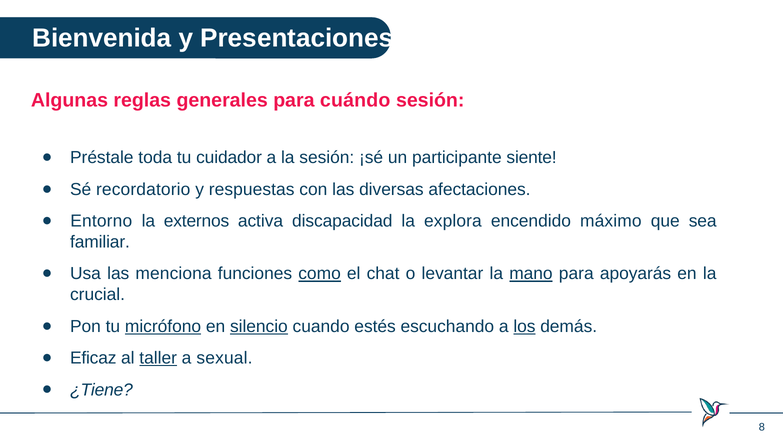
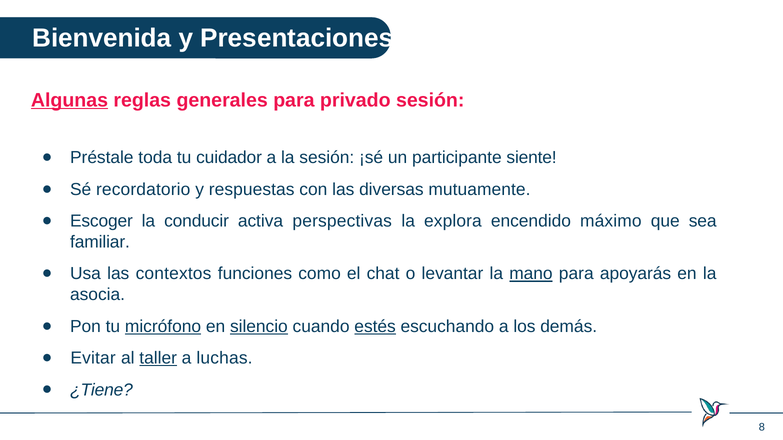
Algunas underline: none -> present (69, 100)
cuándo: cuándo -> privado (355, 100)
afectaciones: afectaciones -> mutuamente (479, 190)
Entorno: Entorno -> Escoger (101, 221)
externos: externos -> conducir (197, 221)
discapacidad: discapacidad -> perspectivas (342, 221)
menciona: menciona -> contextos (174, 274)
como underline: present -> none (320, 274)
crucial: crucial -> asocia (98, 295)
estés underline: none -> present (375, 327)
los underline: present -> none (524, 327)
Eficaz: Eficaz -> Evitar (93, 358)
sexual: sexual -> luchas (225, 358)
